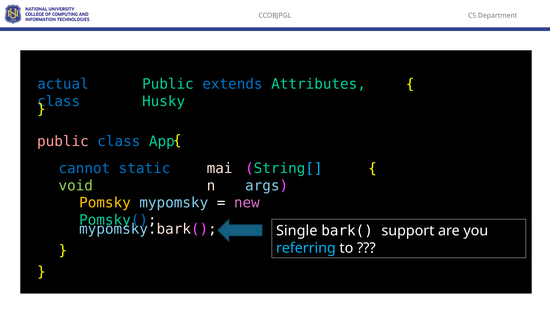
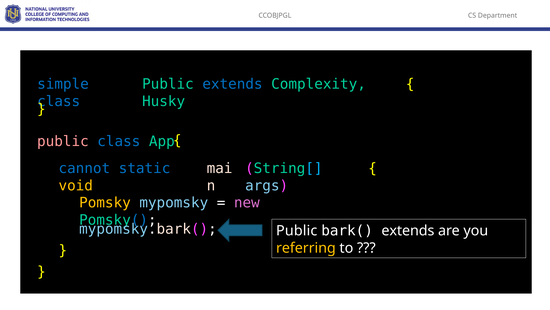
actual: actual -> simple (63, 84)
Attributes: Attributes -> Complexity (319, 84)
void colour: light green -> yellow (76, 185)
Single: Single -> Public (297, 230)
bark( support: support -> extends (408, 230)
referring colour: light blue -> yellow (306, 248)
